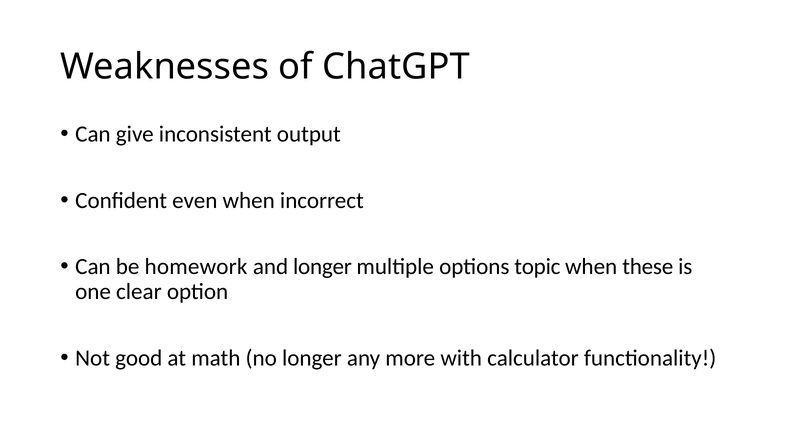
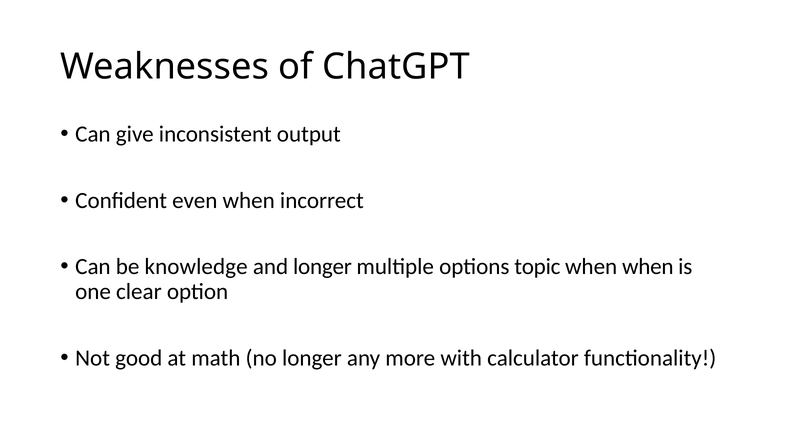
homework: homework -> knowledge (196, 266)
when these: these -> when (648, 266)
